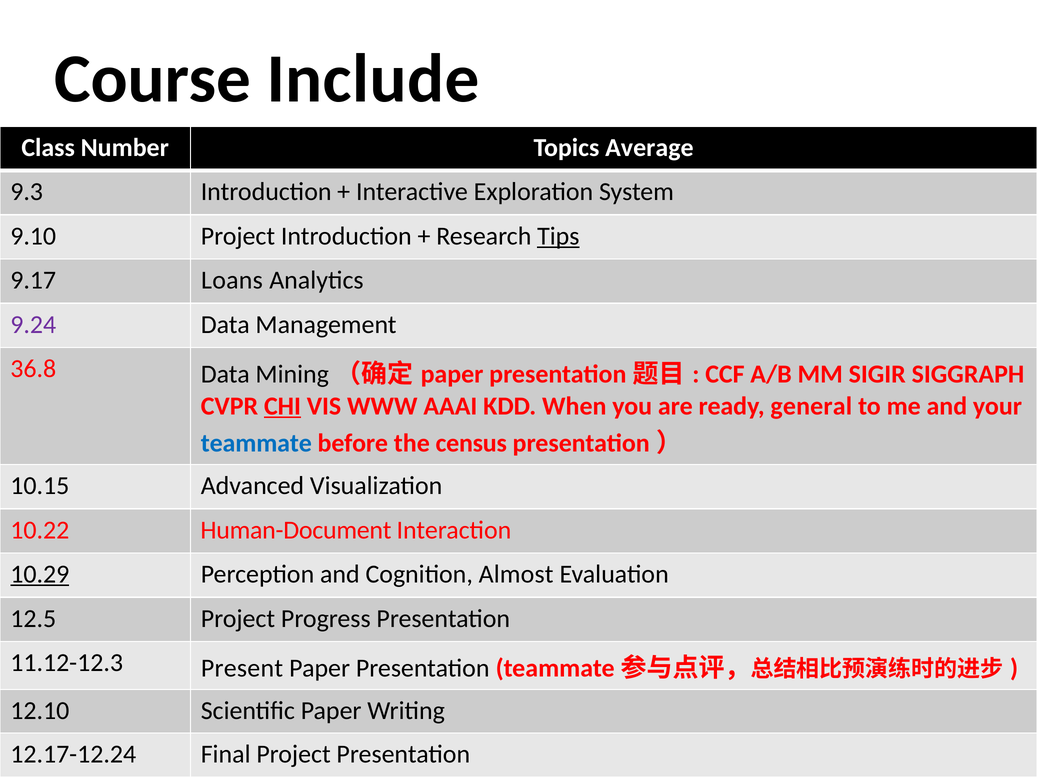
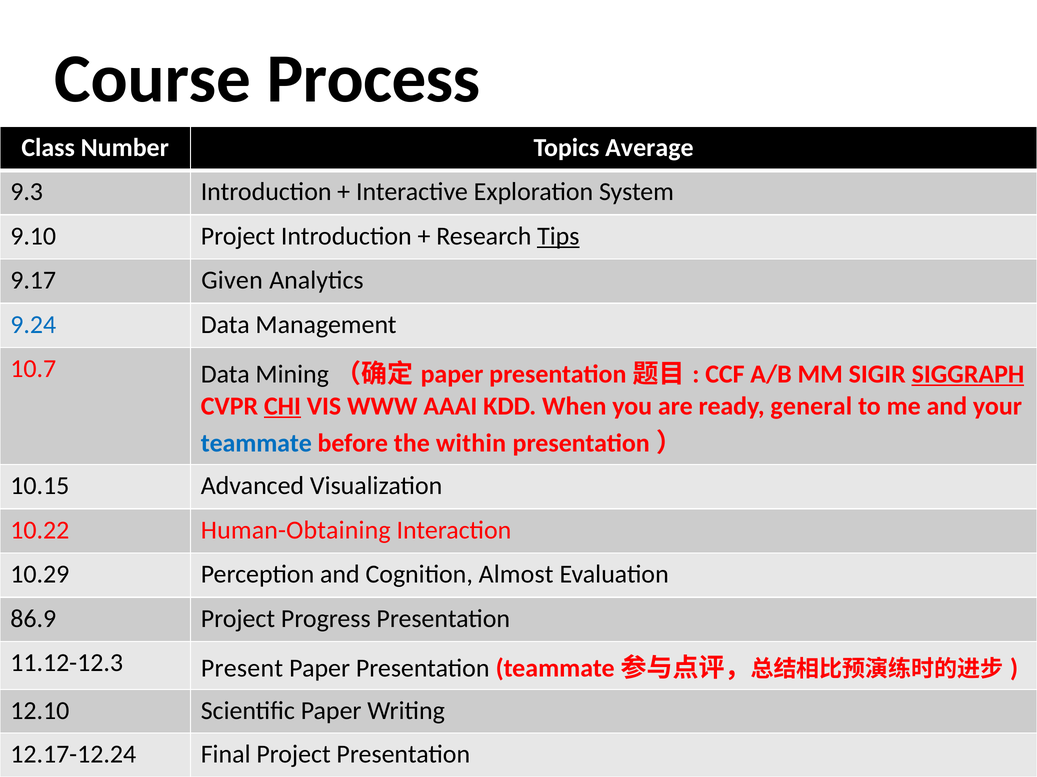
Include: Include -> Process (373, 79)
Loans: Loans -> Given (232, 281)
9.24 colour: purple -> blue (33, 325)
36.8: 36.8 -> 10.7 (33, 369)
SIGGRAPH underline: none -> present (968, 375)
census: census -> within (471, 444)
Human-Document: Human-Document -> Human-Obtaining (296, 531)
10.29 underline: present -> none (40, 575)
12.5: 12.5 -> 86.9 (33, 619)
